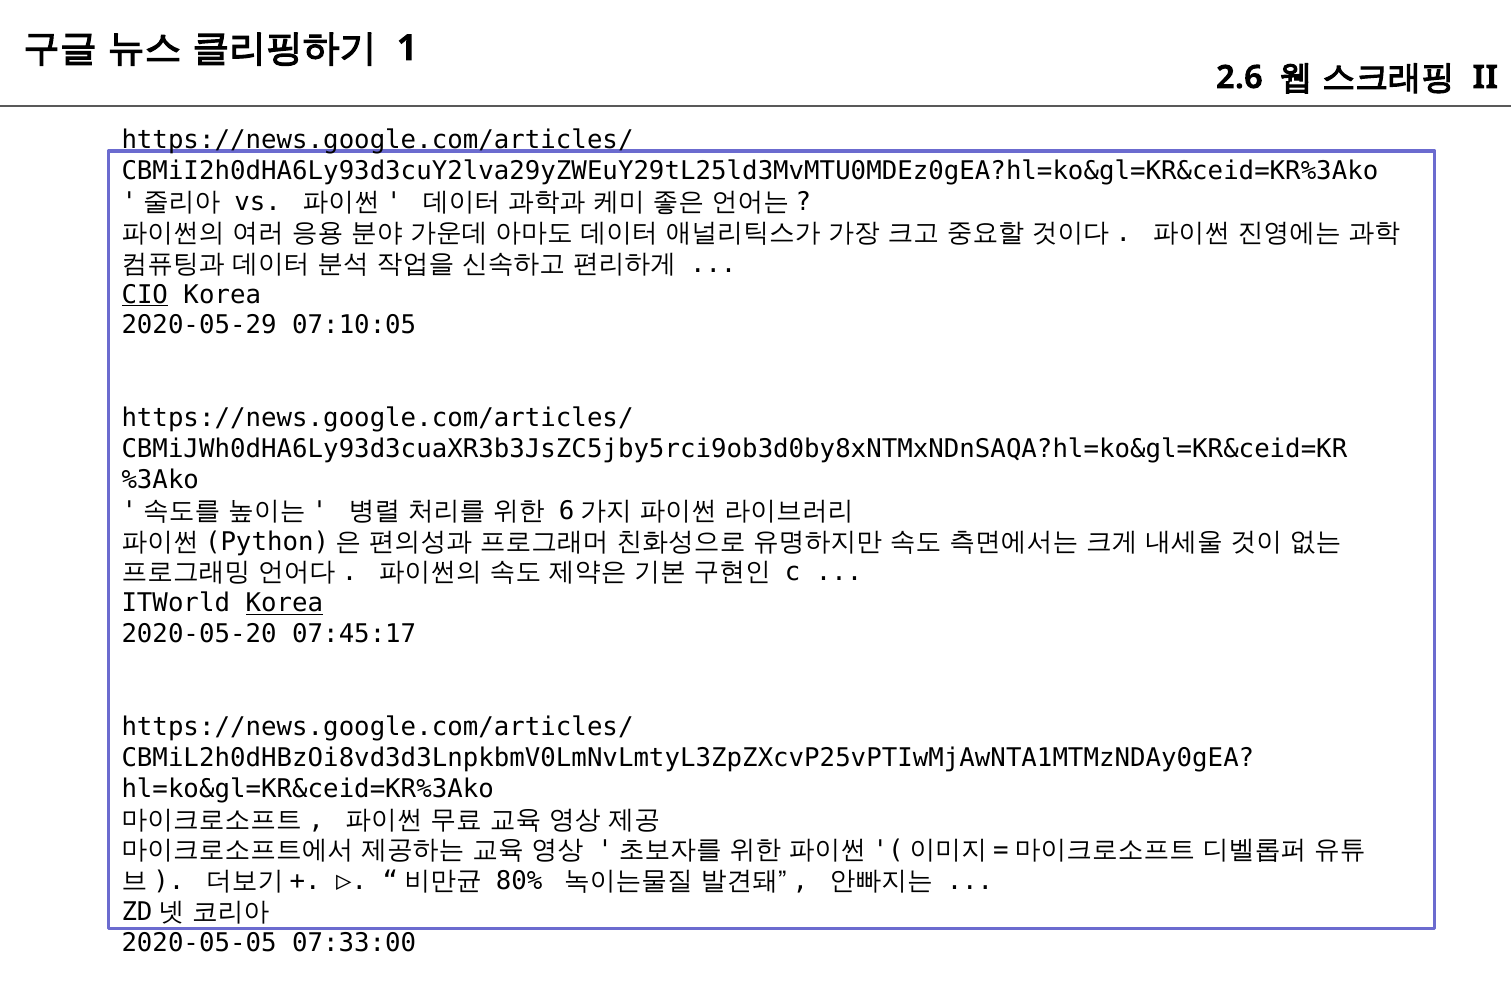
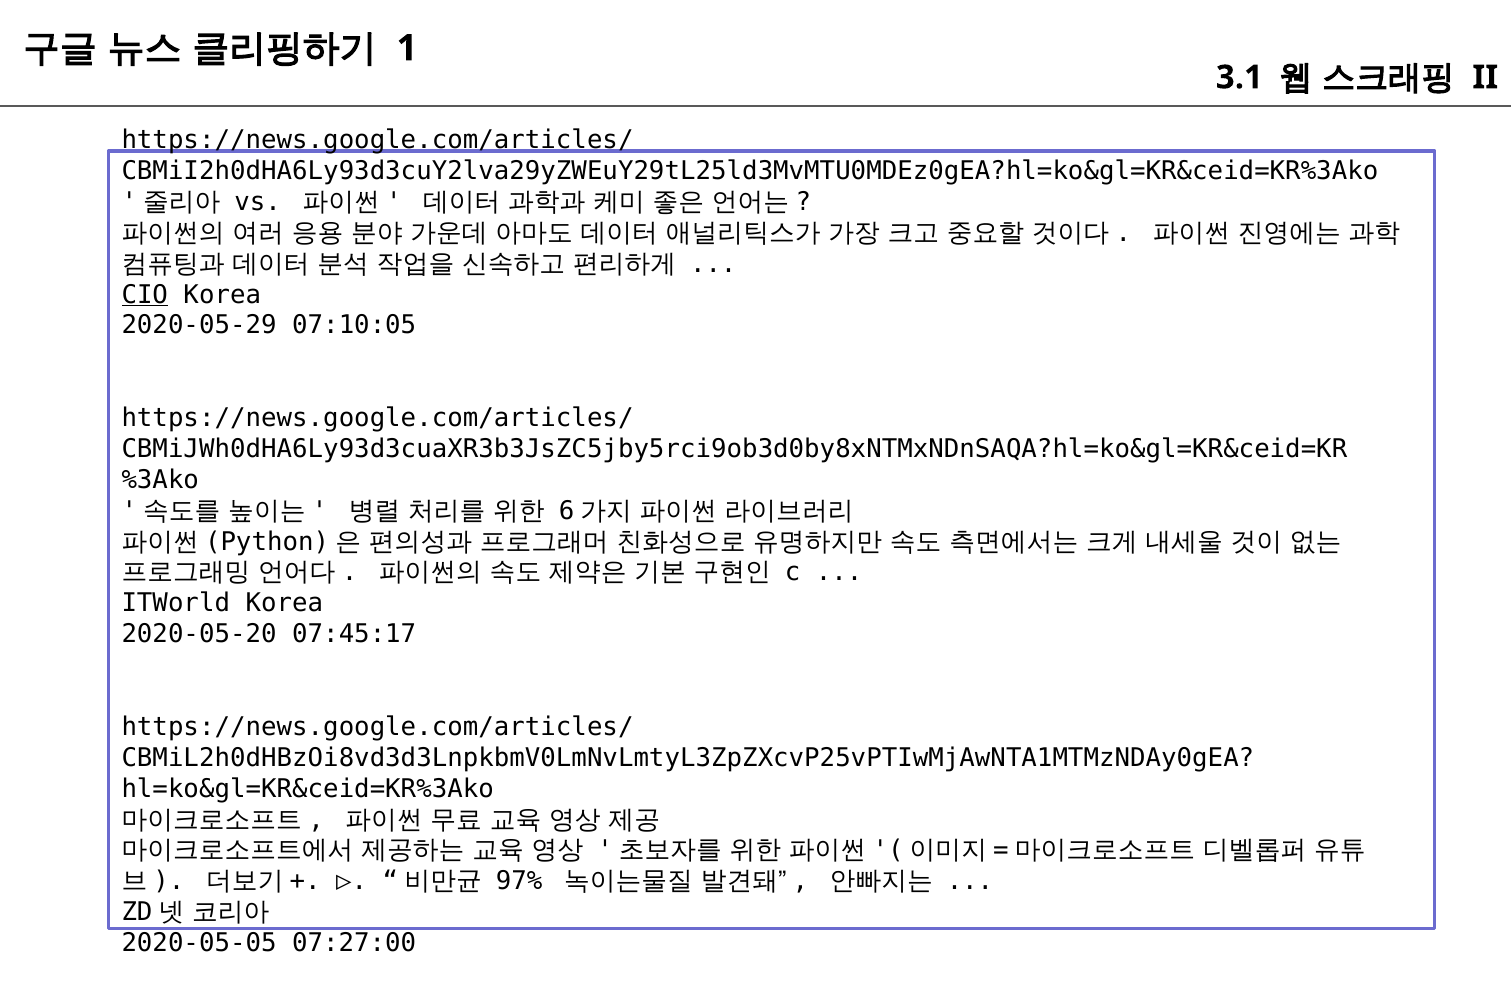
2.6: 2.6 -> 3.1 (1239, 77)
Korea underline: present -> none (284, 604)
80%: 80% -> 97% (519, 882)
07:33:00: 07:33:00 -> 07:27:00 (354, 943)
